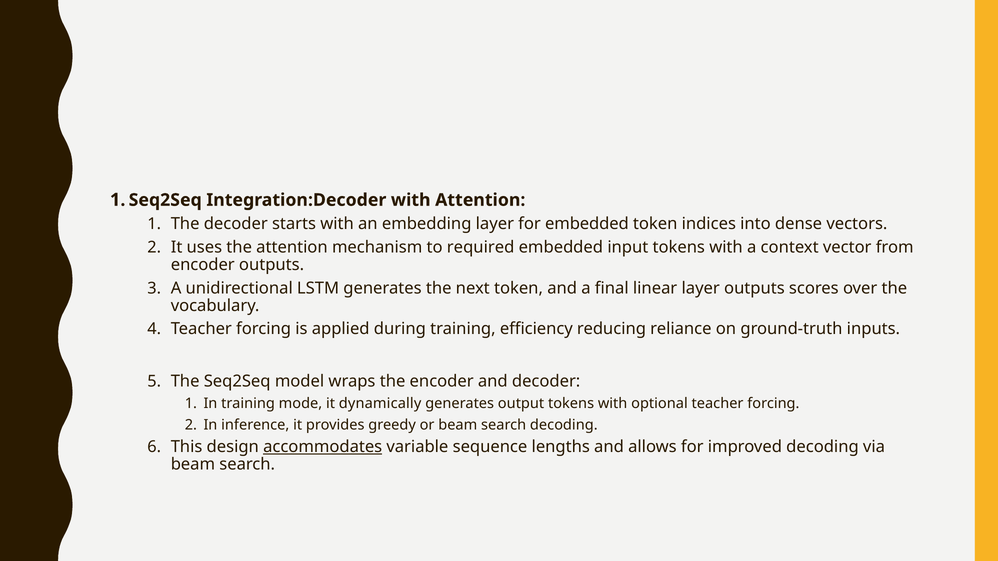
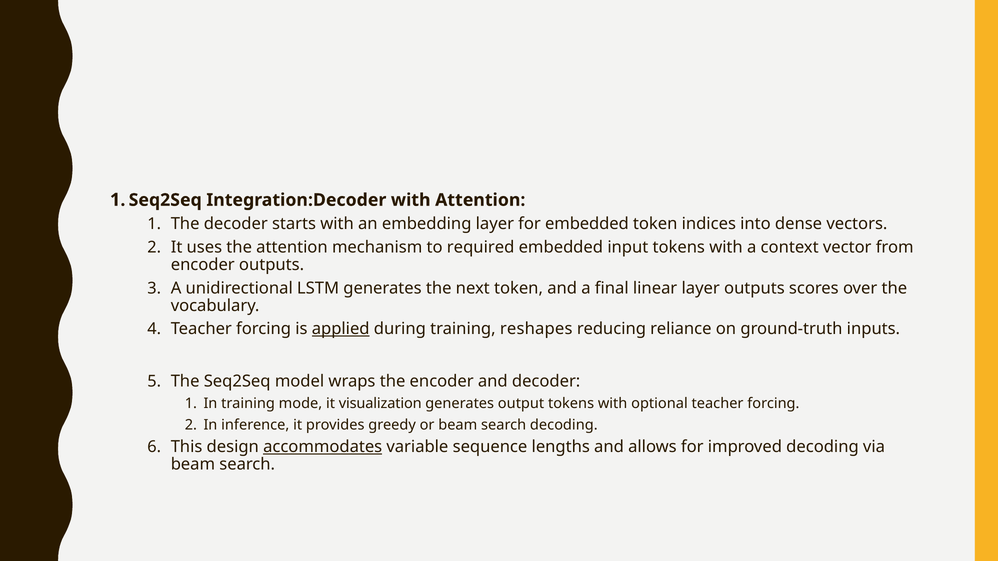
applied underline: none -> present (341, 329)
efficiency: efficiency -> reshapes (536, 329)
dynamically: dynamically -> visualization (380, 404)
